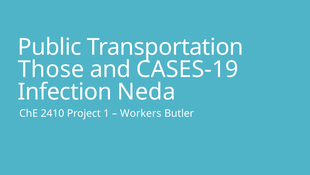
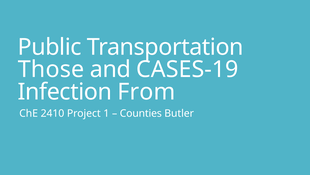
Neda: Neda -> From (146, 92)
Workers: Workers -> Counties (141, 113)
